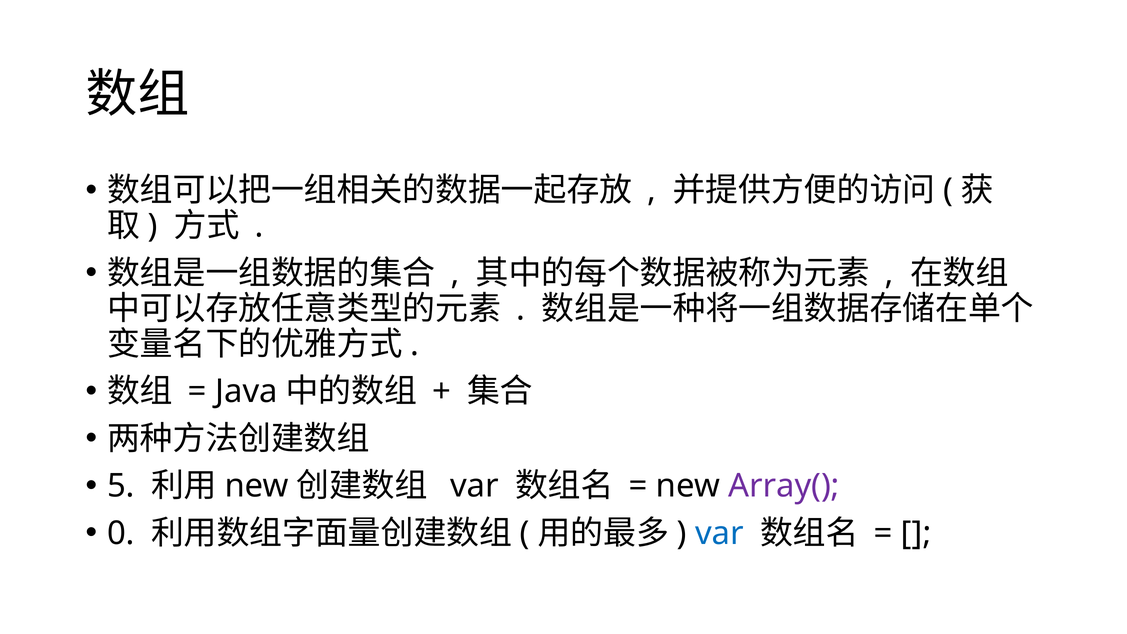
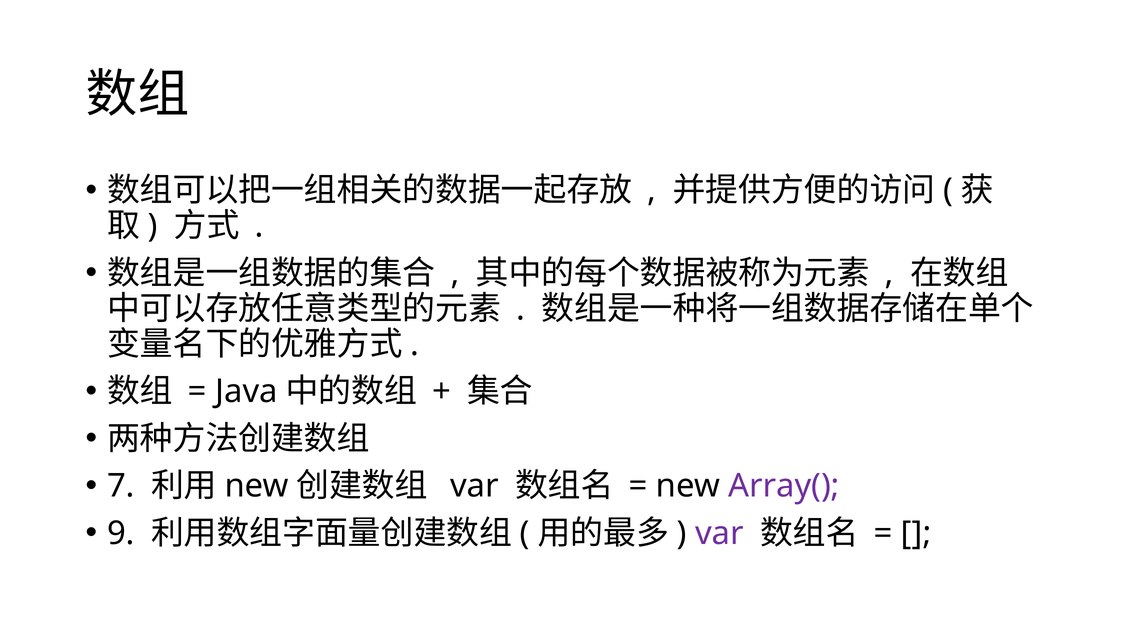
5: 5 -> 7 (121, 486)
0: 0 -> 9 (121, 533)
var colour: blue -> purple (719, 533)
